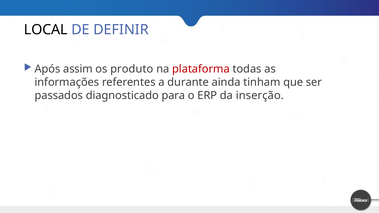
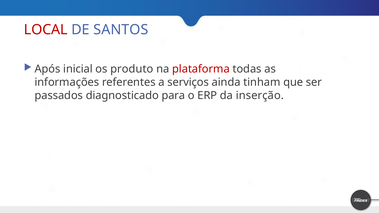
LOCAL colour: black -> red (46, 30)
DEFINIR: DEFINIR -> SANTOS (121, 30)
assim: assim -> inicial (78, 69)
durante: durante -> serviços (188, 82)
